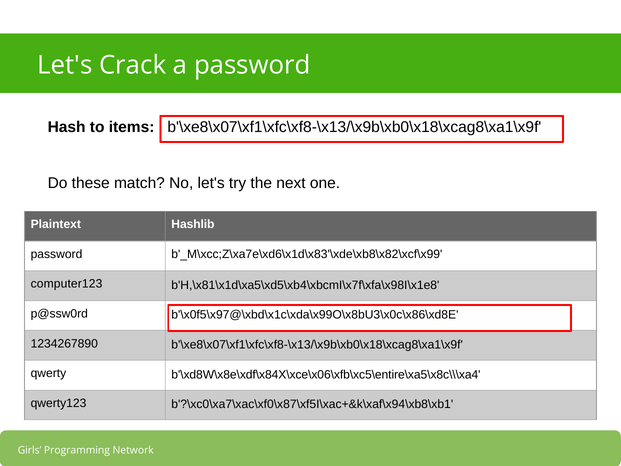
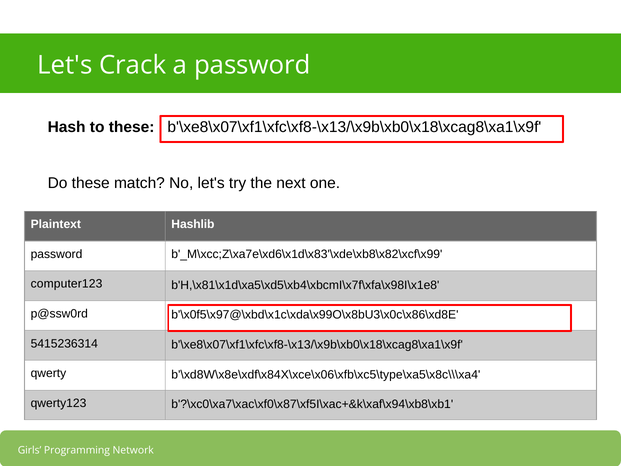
to items: items -> these (132, 127)
1234267890: 1234267890 -> 5415236314 (64, 343)
b'\xd8W\x8e\xdf\x84X\xce\x06\xfb\xc5\entire\xa5\x8c\\\xa4: b'\xd8W\x8e\xdf\x84X\xce\x06\xfb\xc5\entire\xa5\x8c\\\xa4 -> b'\xd8W\x8e\xdf\x84X\xce\x06\xfb\xc5\type\xa5\x8c\\\xa4 (326, 374)
